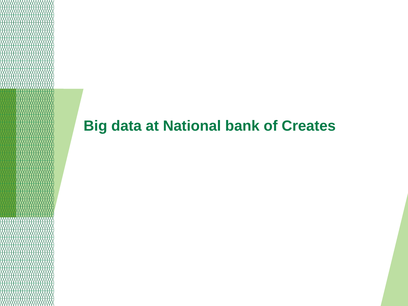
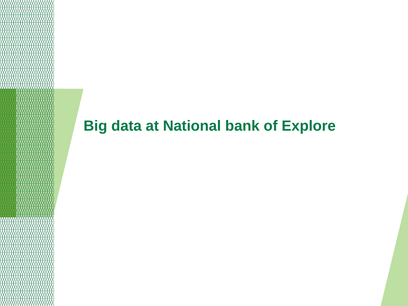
Creates: Creates -> Explore (309, 126)
